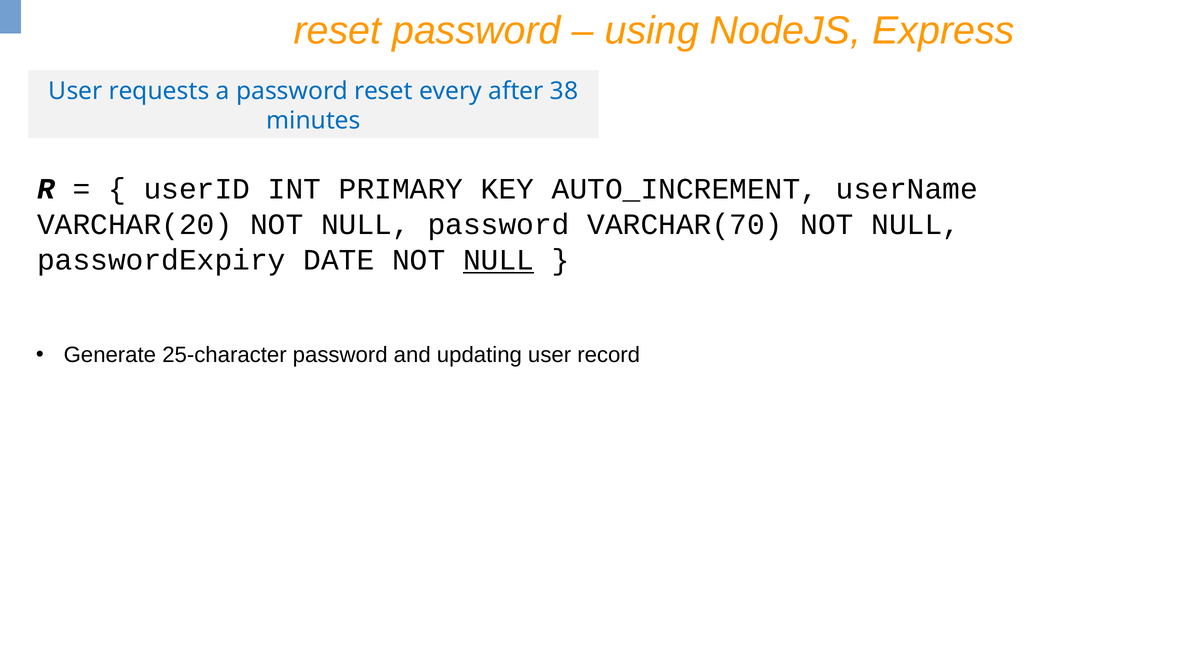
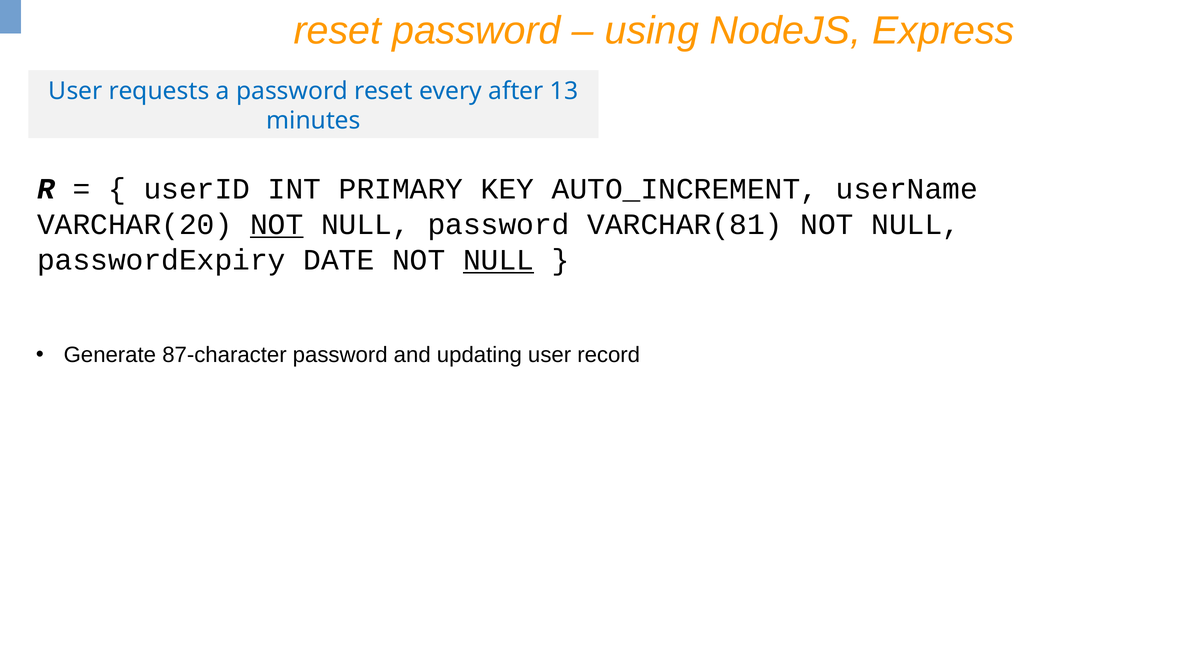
38: 38 -> 13 (564, 91)
NOT underline: none -> present (277, 225)
VARCHAR(70: VARCHAR(70 -> VARCHAR(81 (685, 225)
25-character: 25-character -> 87-character (224, 355)
